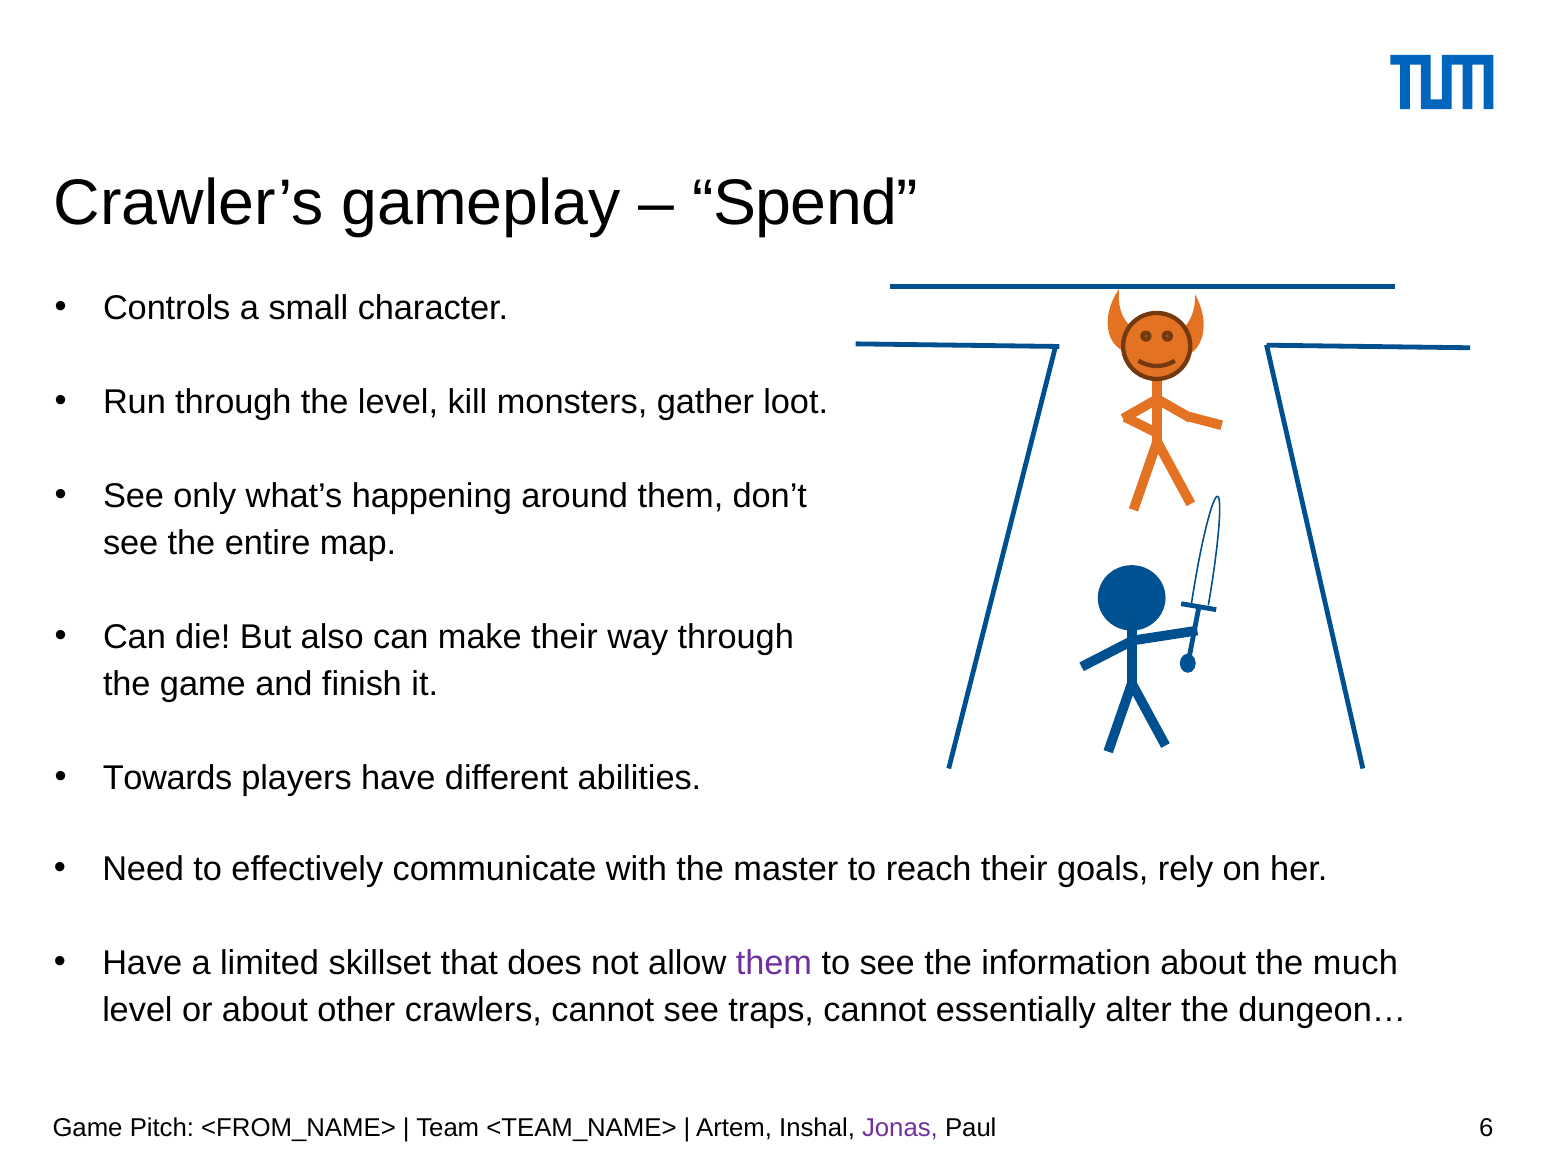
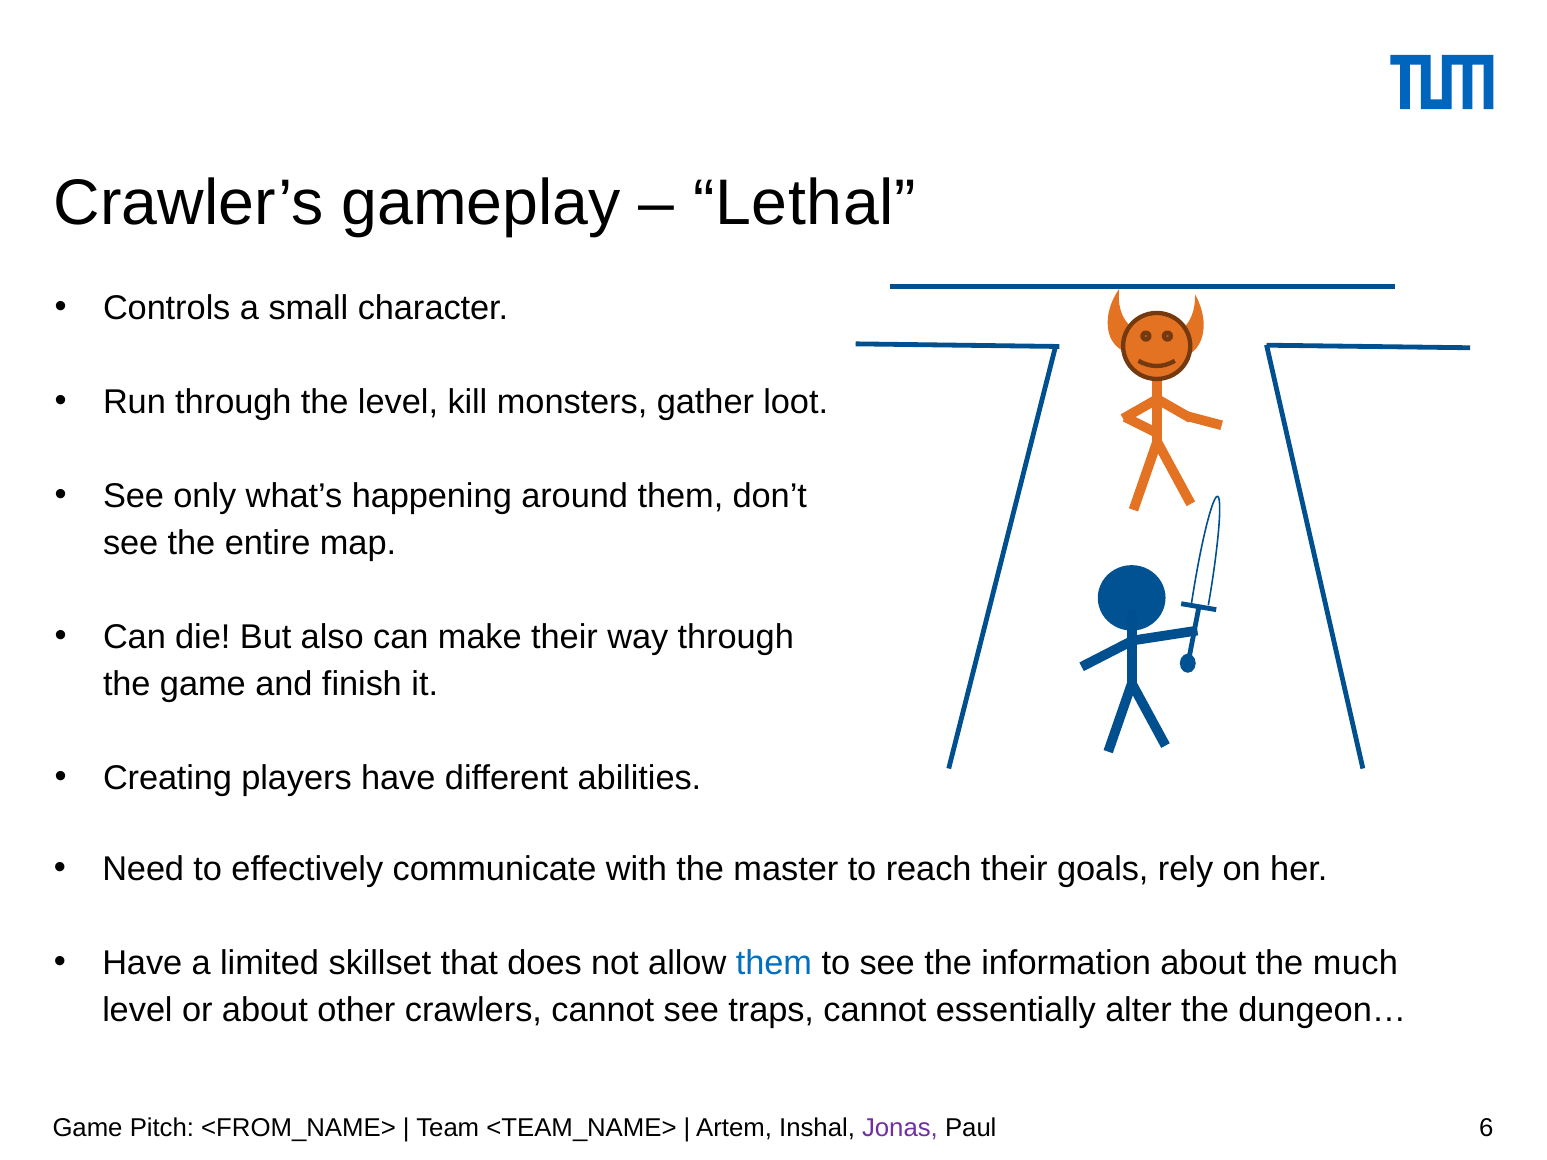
Spend: Spend -> Lethal (805, 203)
Towards: Towards -> Creating (168, 778)
them colour: purple -> blue (774, 964)
